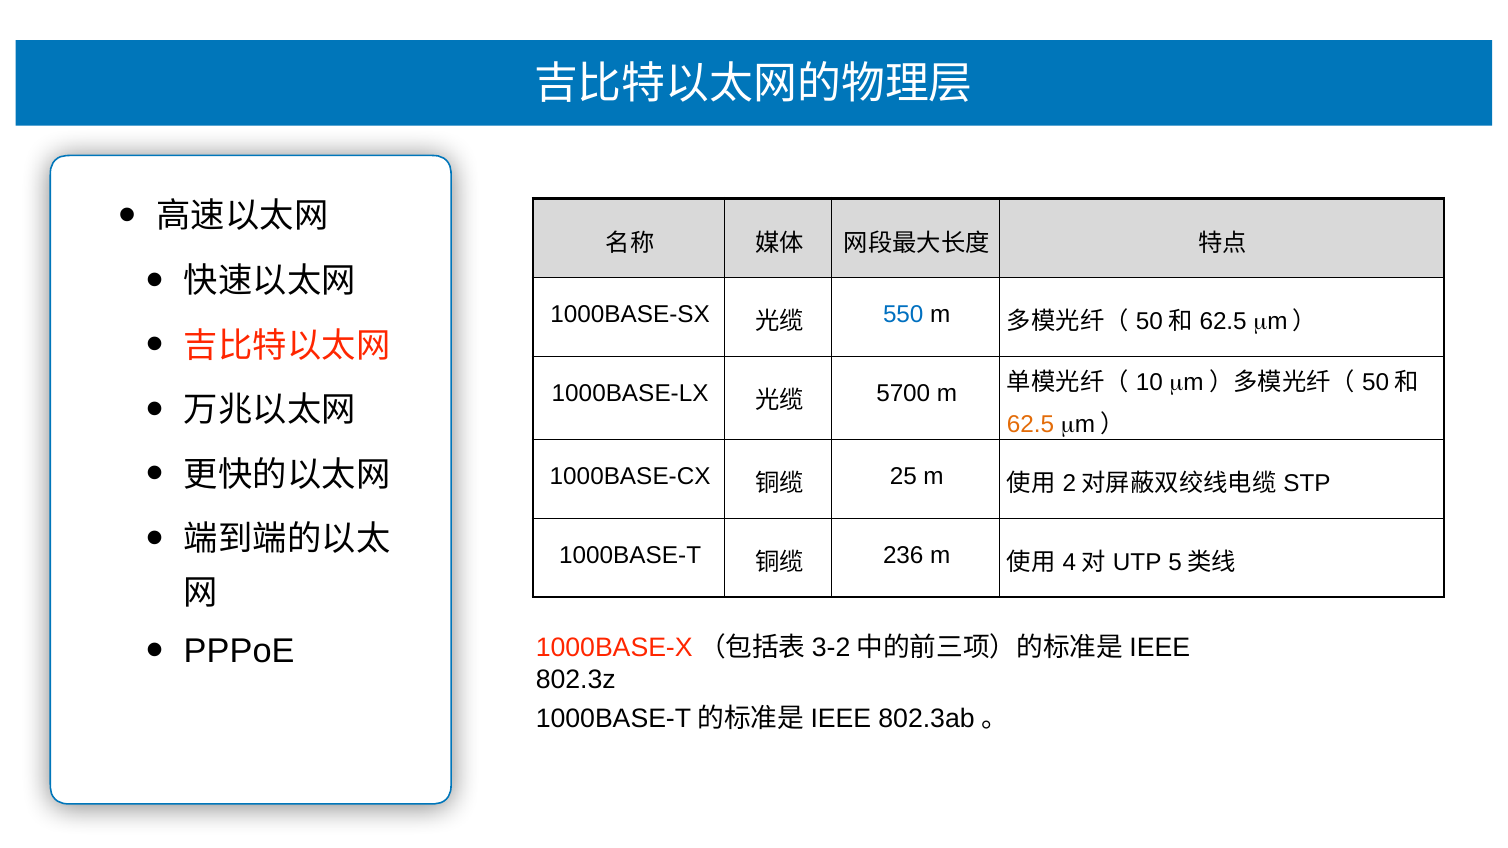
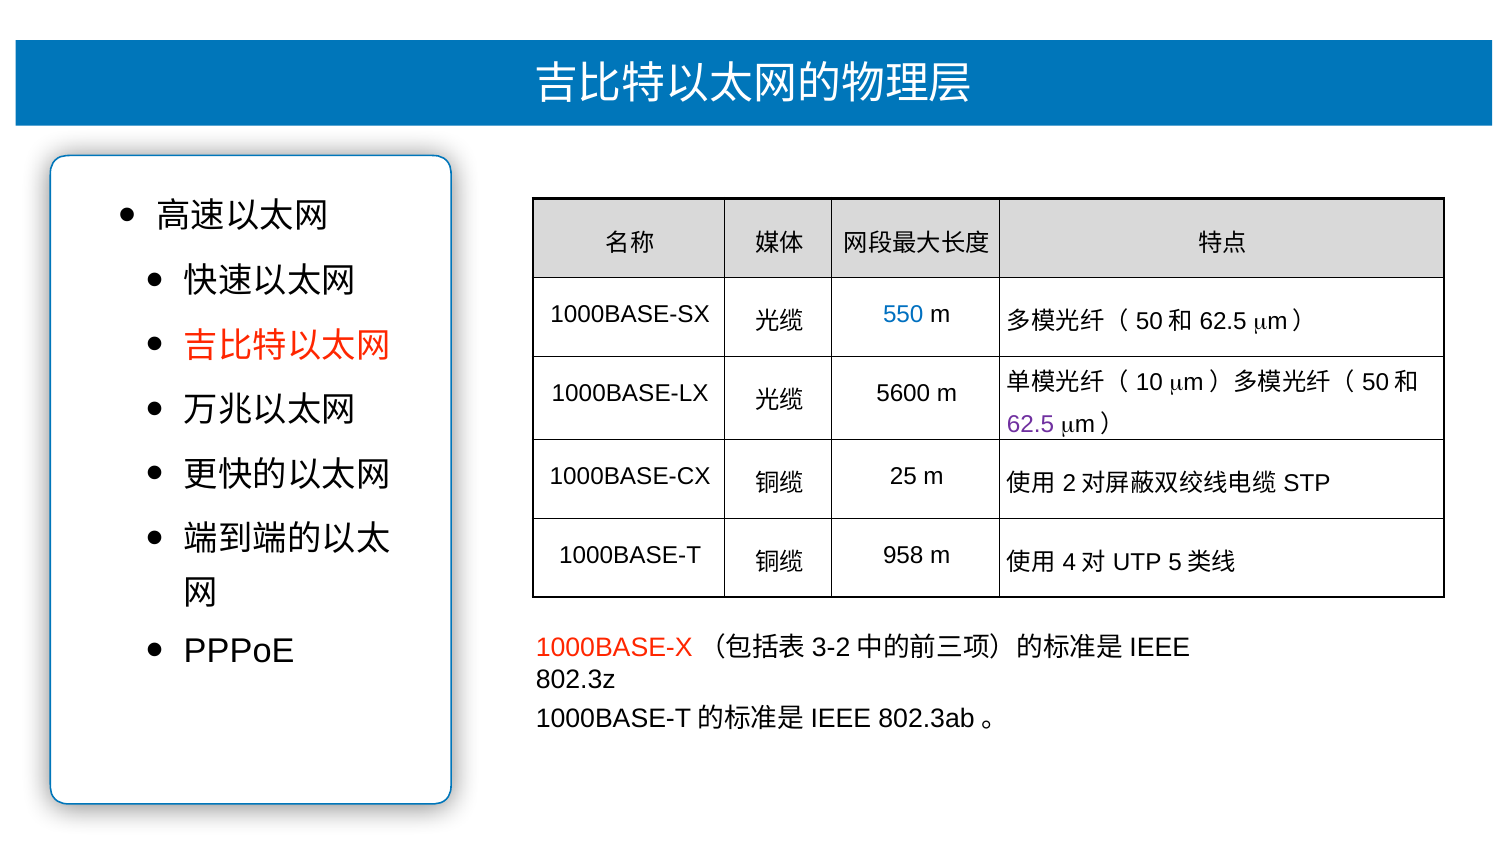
5700: 5700 -> 5600 (903, 394)
62.5 colour: orange -> purple (1031, 424)
236: 236 -> 958 (903, 556)
